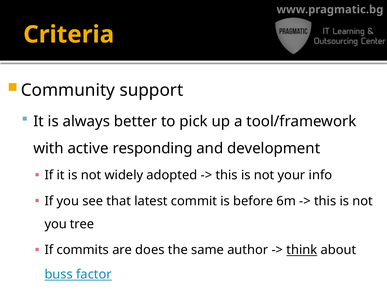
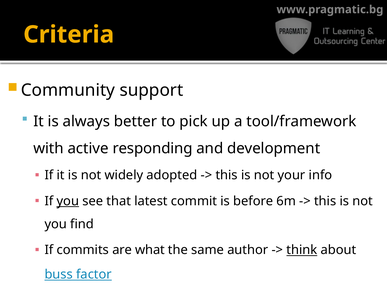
you underline: none -> present (68, 201)
tree: tree -> find (82, 224)
does: does -> what (150, 250)
